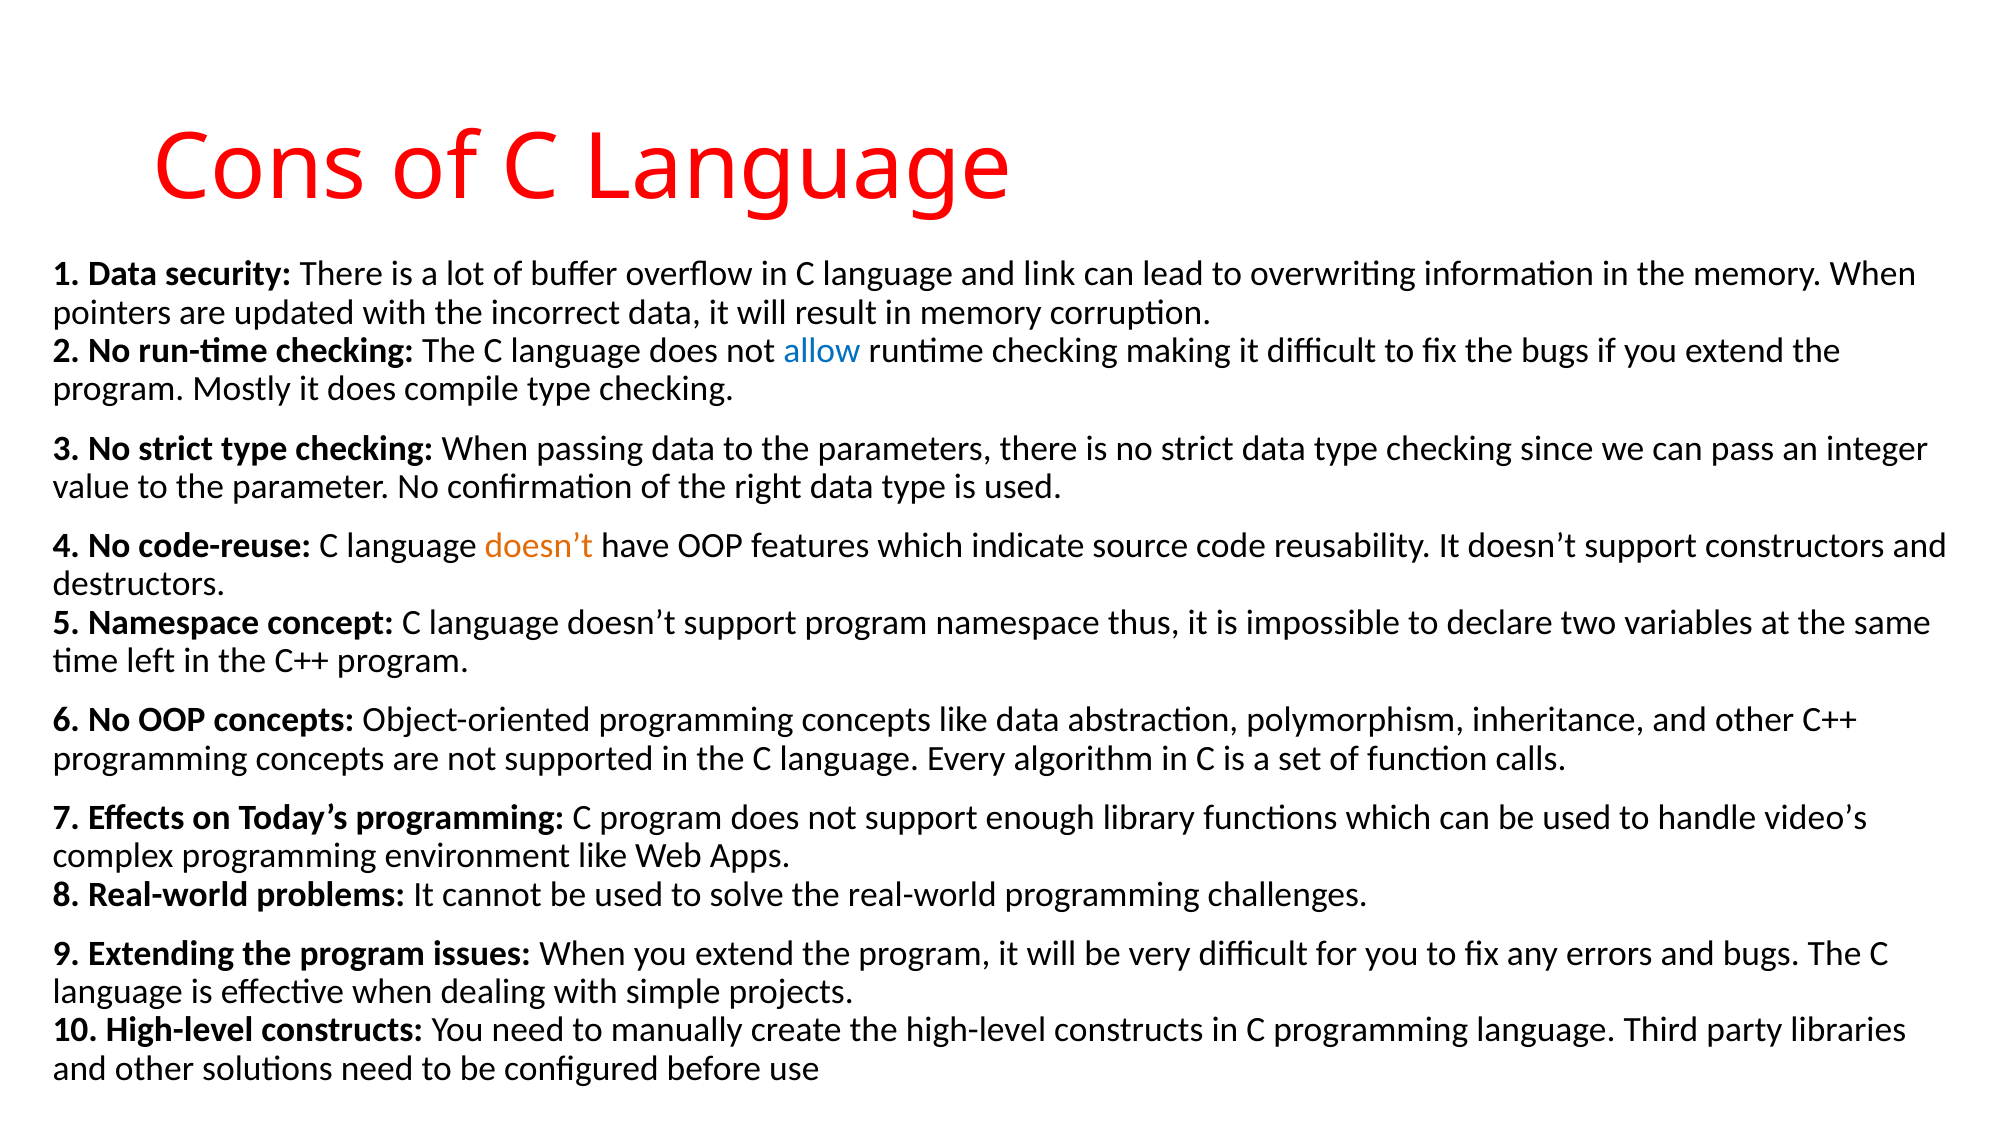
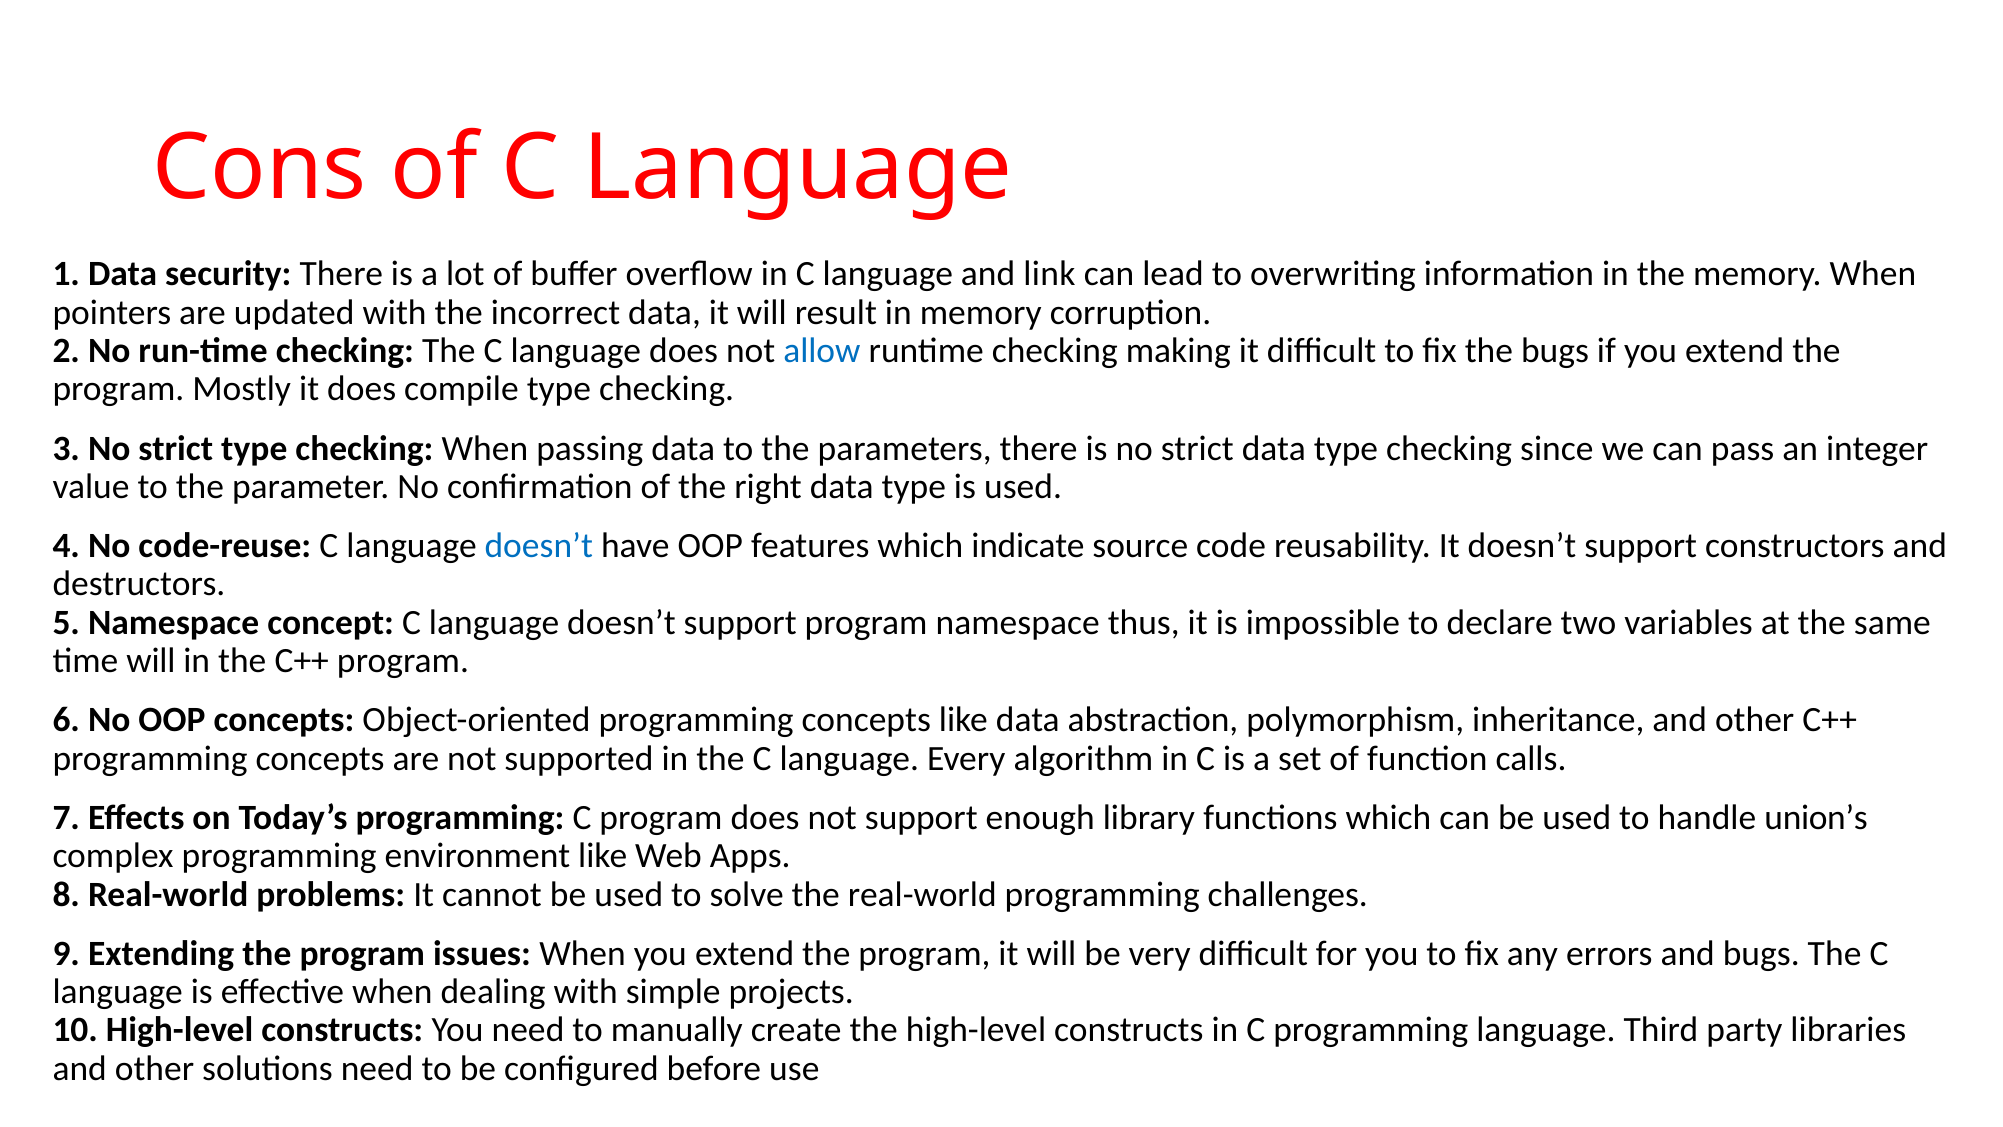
doesn’t colour: orange -> blue (539, 546)
time left: left -> will (151, 661)
video’s: video’s -> union’s (1816, 817)
